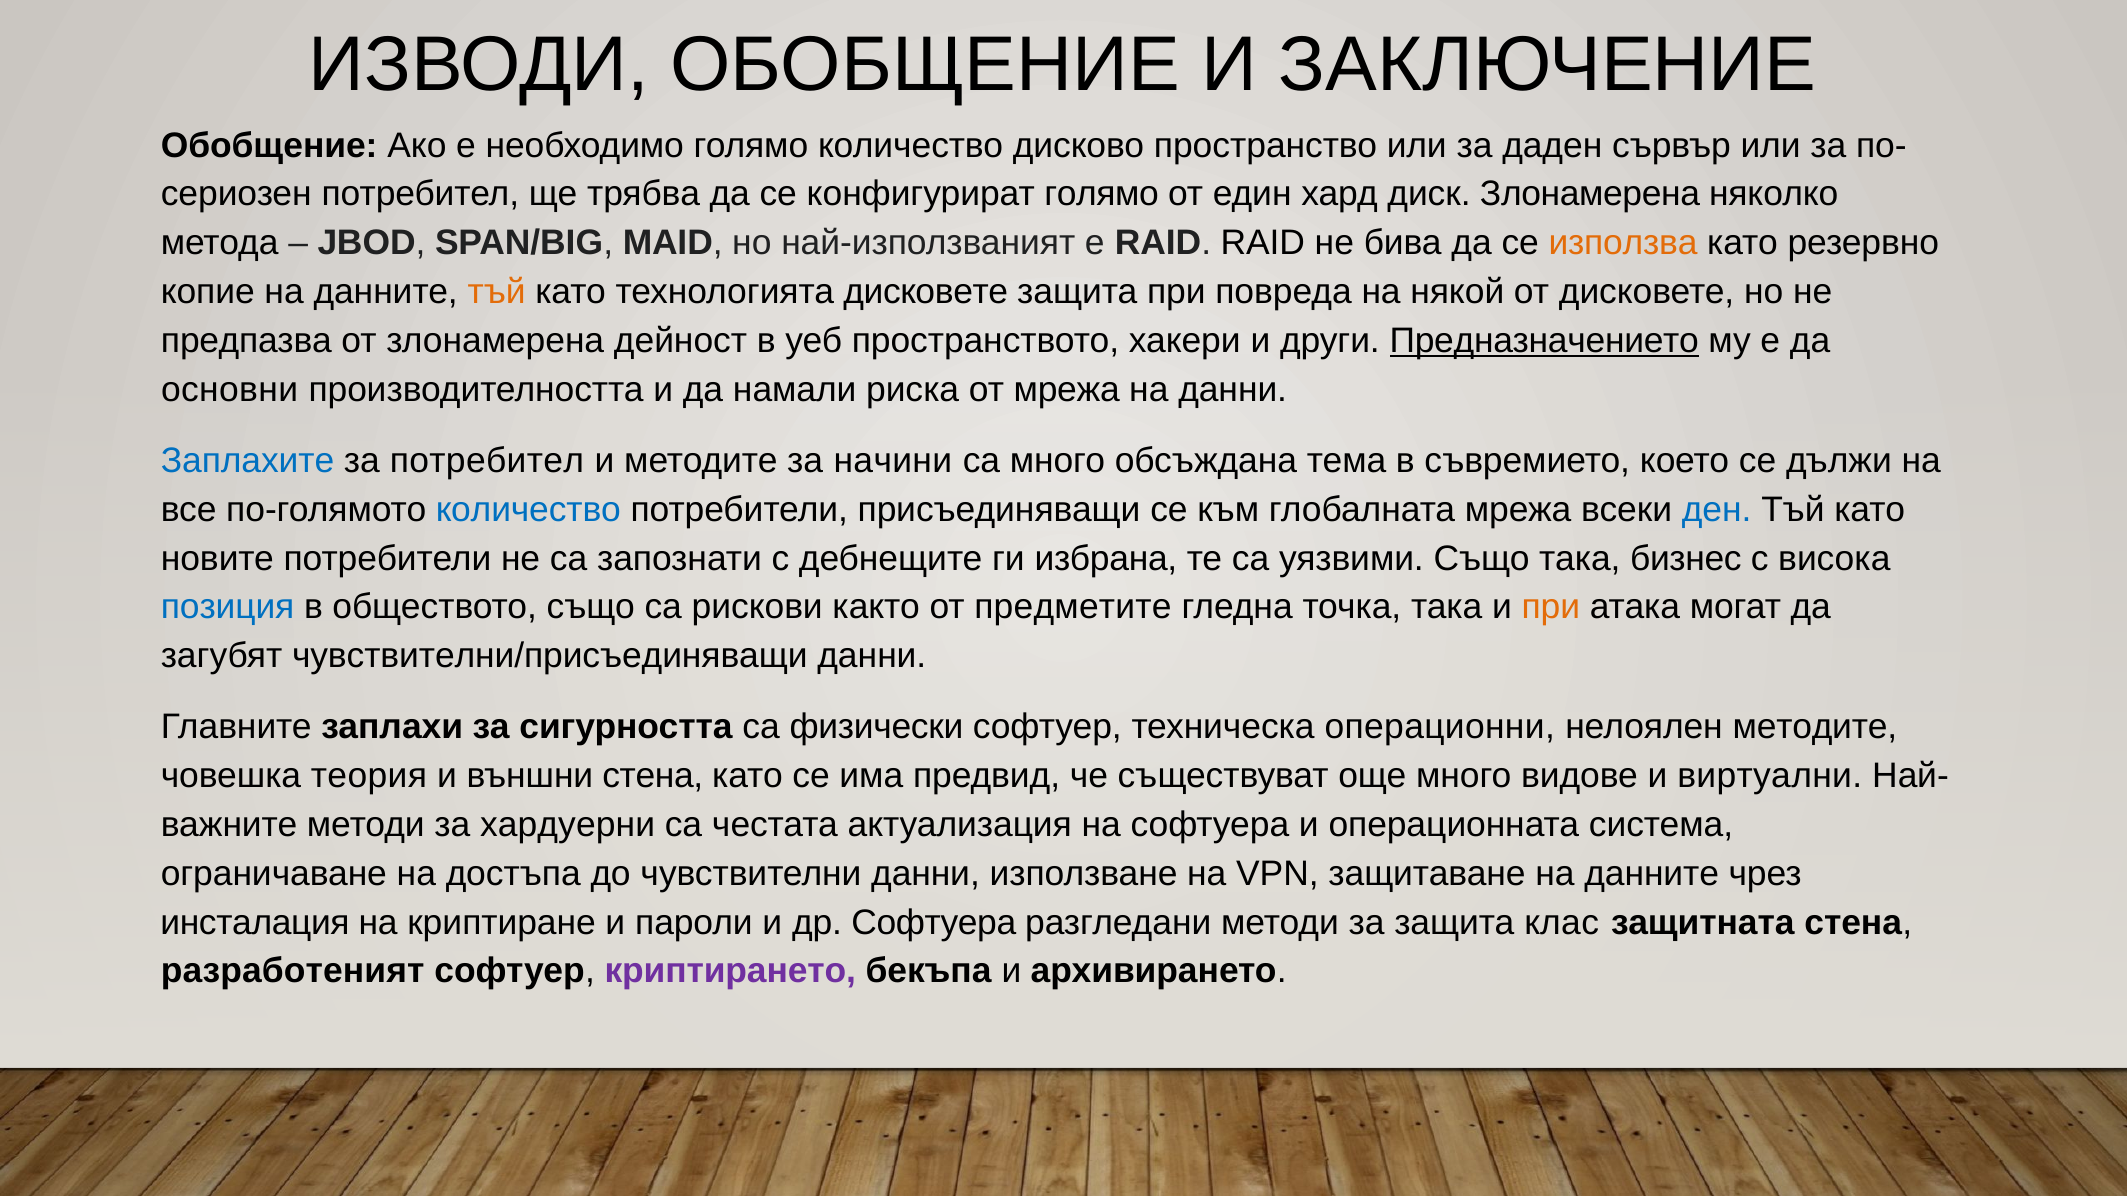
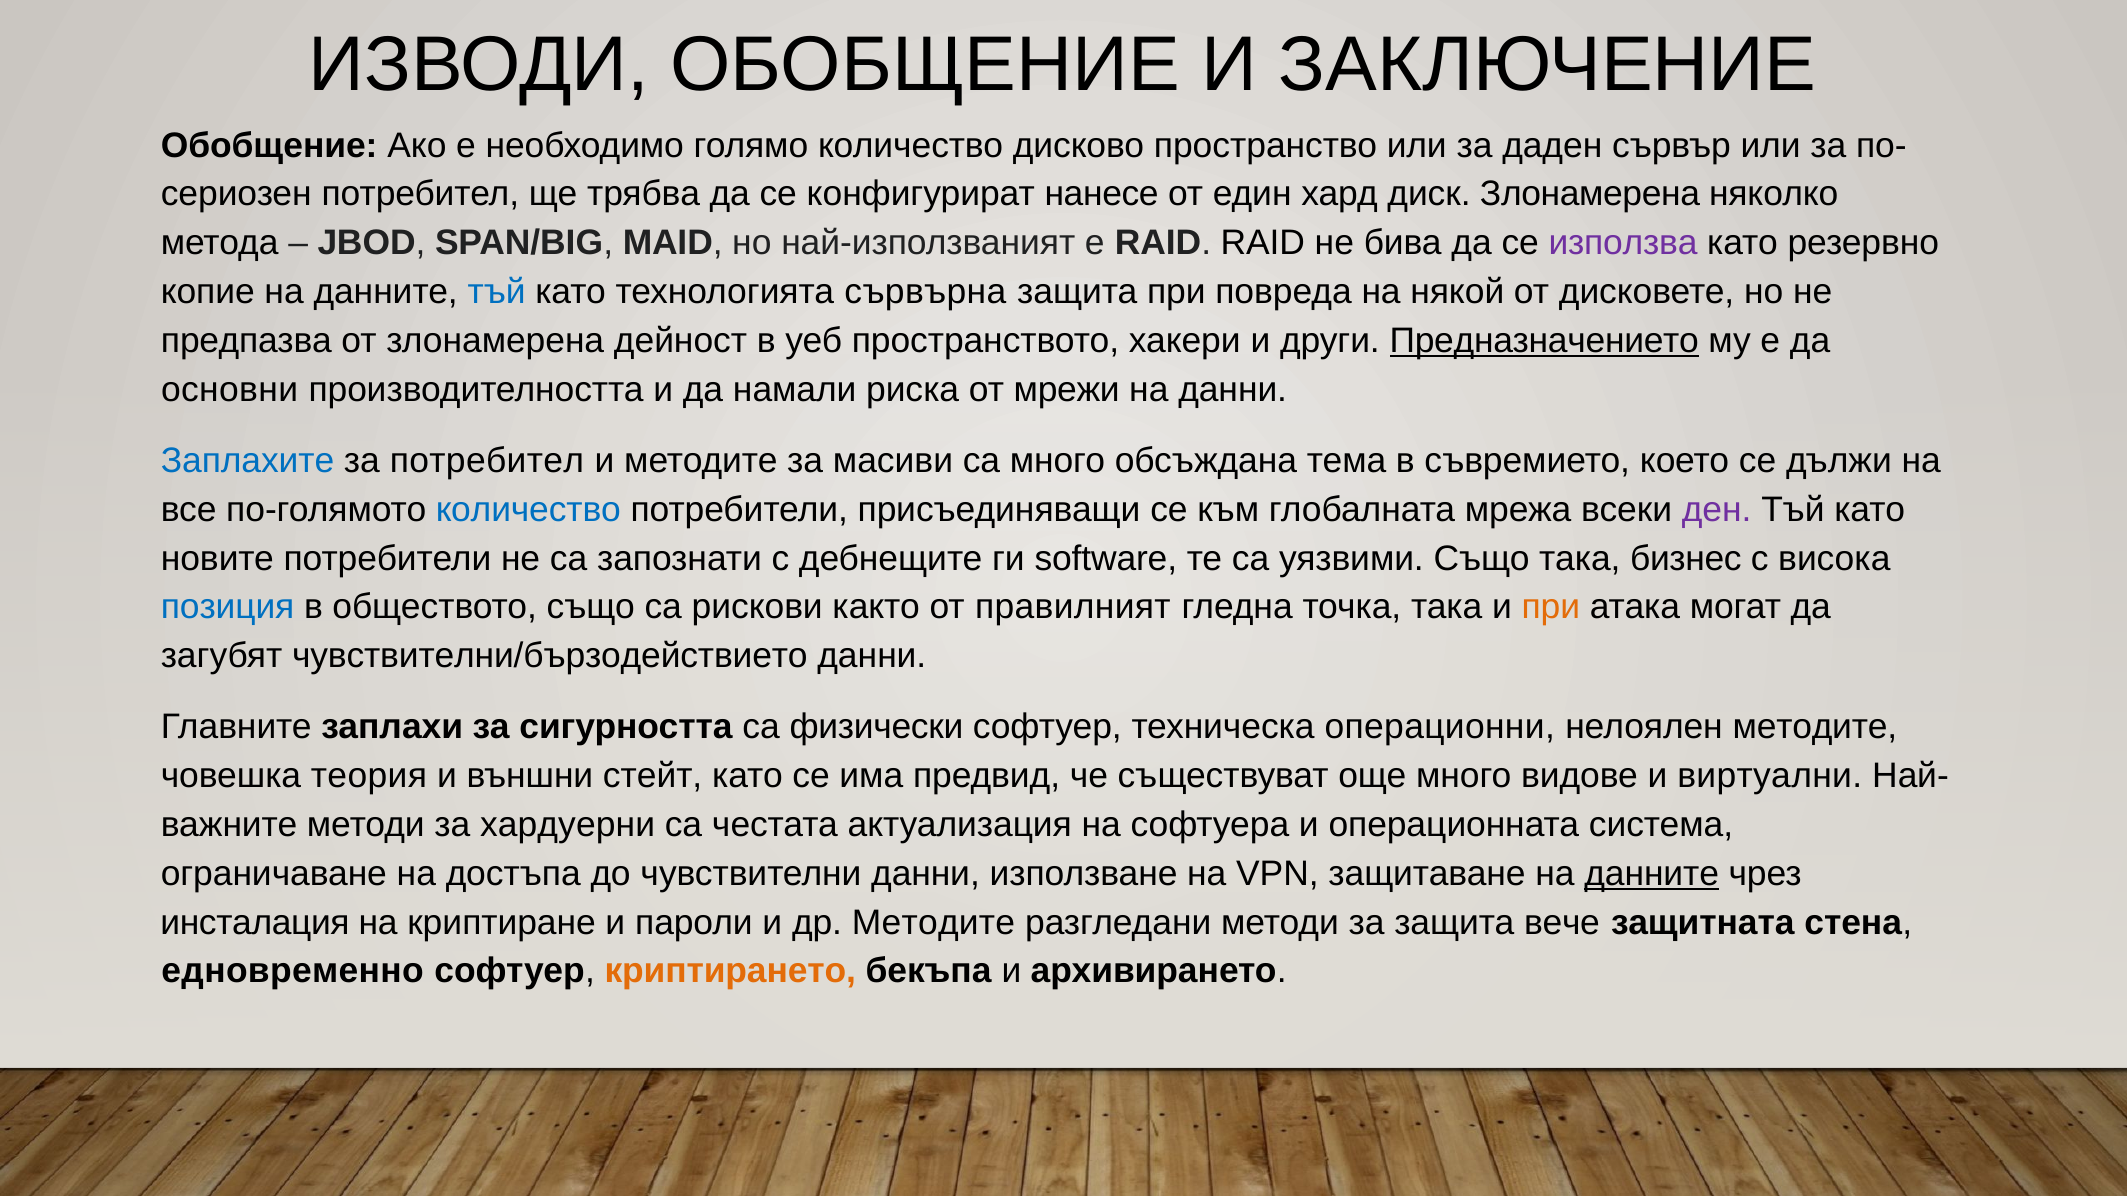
конфигурират голямо: голямо -> нанесе (1102, 194)
използва colour: orange -> purple (1623, 243)
тъй colour: orange -> blue (497, 292)
технологията дисковете: дисковете -> сървърна (925, 292)
от мрежа: мрежа -> мрежи (1067, 390)
начини: начини -> масиви (893, 461)
ден colour: blue -> purple (1717, 510)
избрана: избрана -> software (1106, 559)
предметите: предметите -> правилният (1073, 607)
чувствителни/присъединяващи: чувствителни/присъединяващи -> чувствителни/бързодействието (550, 656)
външни стена: стена -> стейт (653, 776)
данните underline: none -> present (1652, 874)
др Софтуера: Софтуера -> Методите (933, 923)
клас: клас -> вече (1562, 923)
разработеният: разработеният -> едновременно (293, 972)
криптирането colour: purple -> orange (730, 972)
